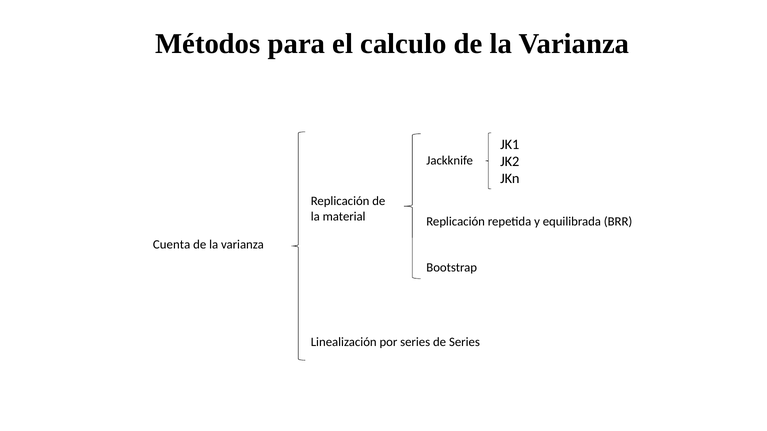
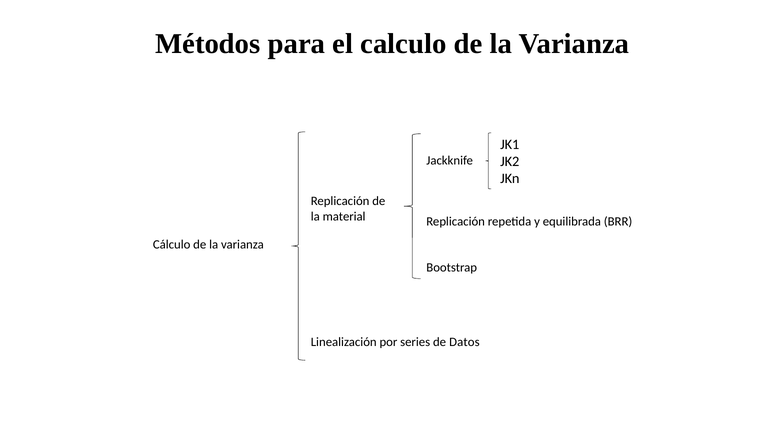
Cuenta: Cuenta -> Cálculo (172, 245)
de Series: Series -> Datos (464, 342)
